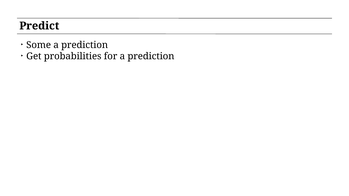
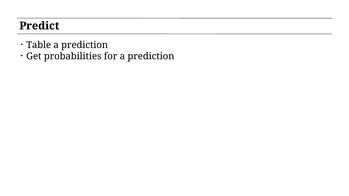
Some: Some -> Table (39, 45)
